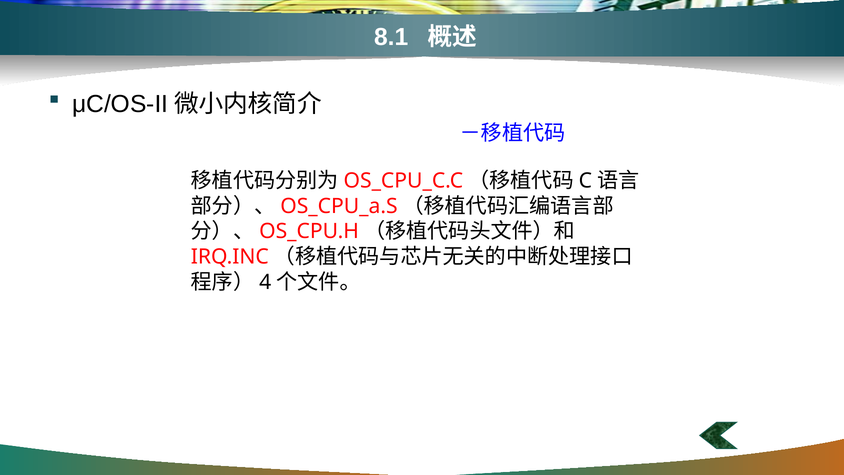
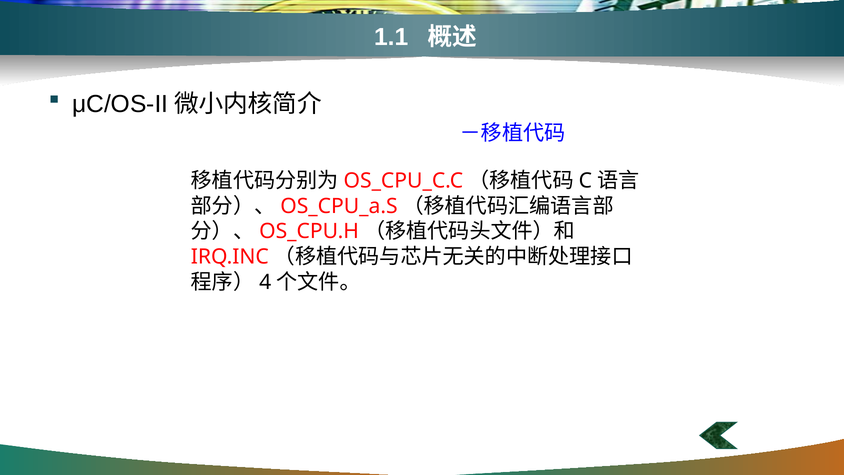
8.1: 8.1 -> 1.1 (391, 37)
